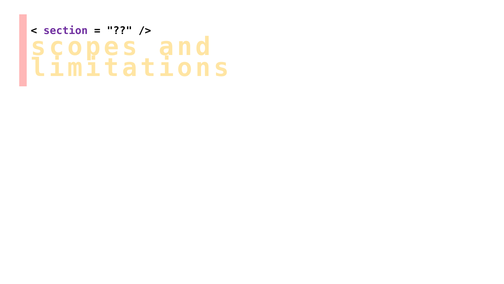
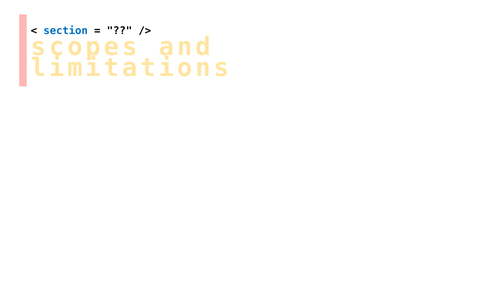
section colour: purple -> blue (66, 31)
